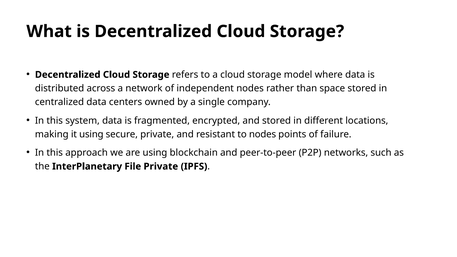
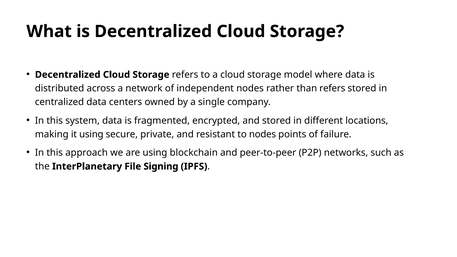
than space: space -> refers (332, 88)
File Private: Private -> Signing (161, 166)
